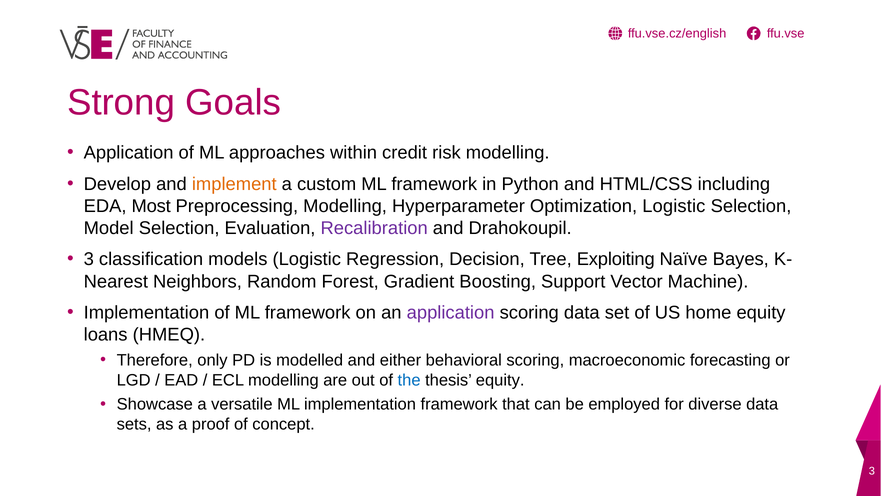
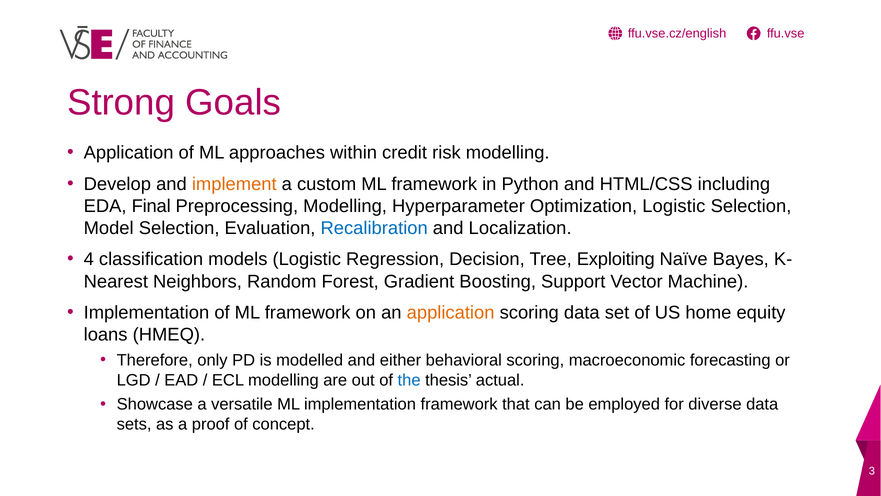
Most: Most -> Final (151, 206)
Recalibration colour: purple -> blue (374, 228)
Drahokoupil: Drahokoupil -> Localization (520, 228)
3: 3 -> 4 (89, 259)
application colour: purple -> orange (451, 313)
thesis equity: equity -> actual (500, 380)
